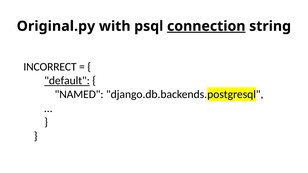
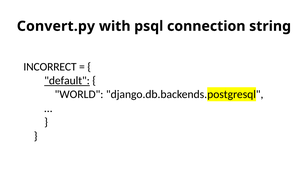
Original.py: Original.py -> Convert.py (56, 26)
connection underline: present -> none (206, 26)
NAMED: NAMED -> WORLD (79, 95)
